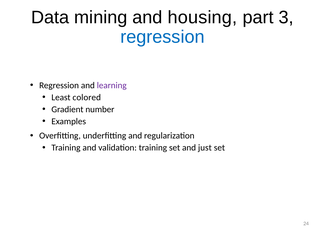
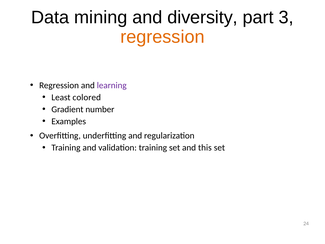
housing: housing -> diversity (203, 17)
regression colour: blue -> orange (162, 37)
just: just -> this (205, 148)
